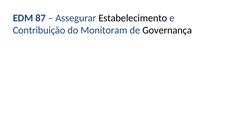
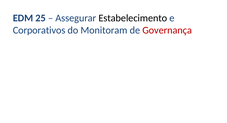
87: 87 -> 25 (41, 18)
Contribuição: Contribuição -> Corporativos (39, 30)
Governança colour: black -> red (167, 30)
